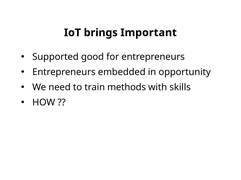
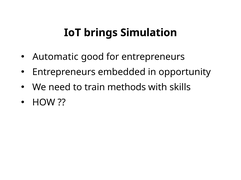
Important: Important -> Simulation (149, 33)
Supported: Supported -> Automatic (55, 57)
